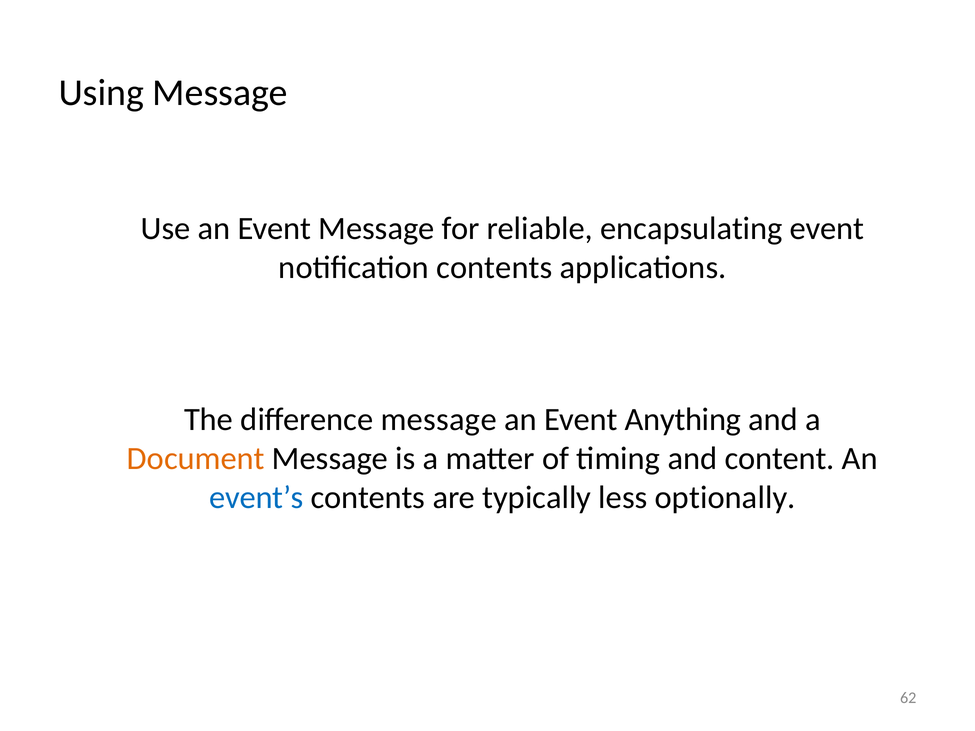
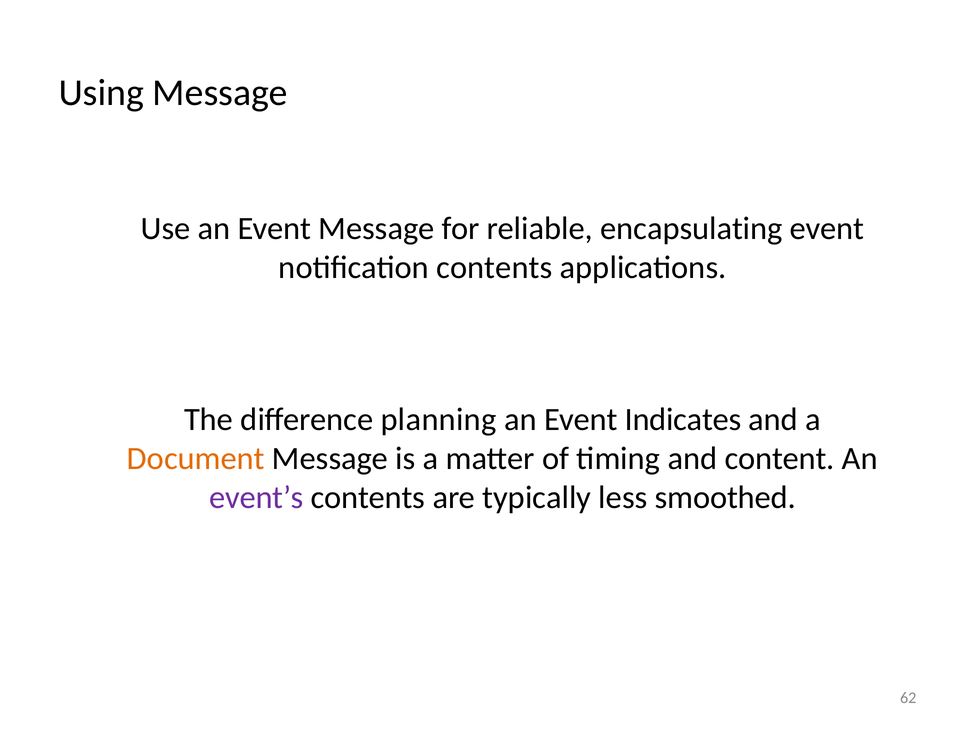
difference message: message -> planning (439, 420)
Anything: Anything -> Indicates (683, 420)
event’s colour: blue -> purple (256, 498)
optionally: optionally -> smoothed (725, 498)
